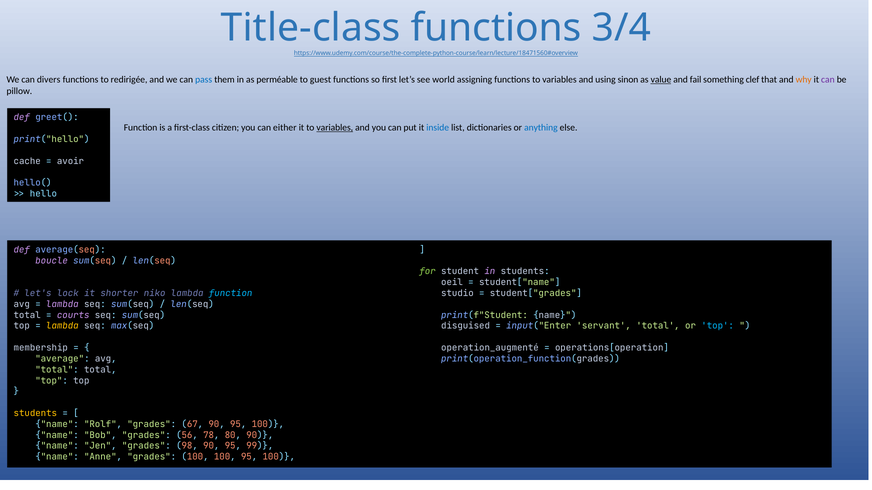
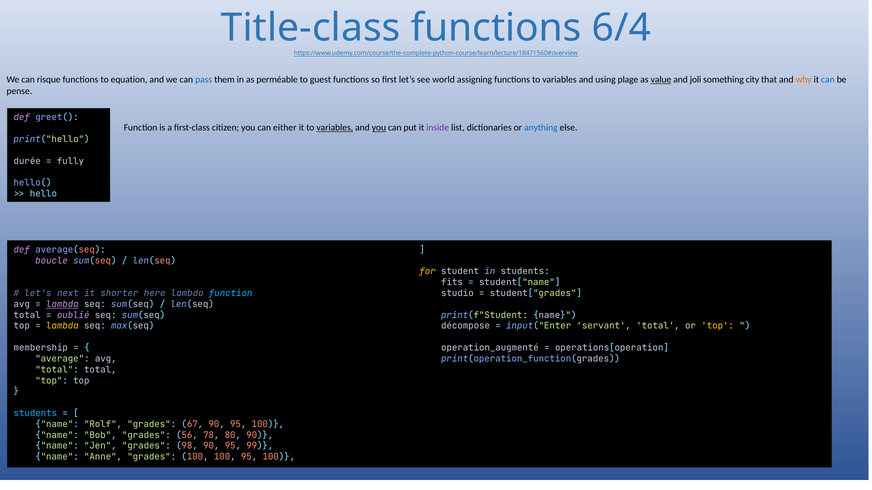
3/4: 3/4 -> 6/4 (621, 28)
divers: divers -> risque (49, 80)
redirigée: redirigée -> equation (129, 80)
sinon: sinon -> plage (628, 80)
fail: fail -> joli (696, 80)
clef: clef -> city (753, 80)
can colour: purple -> blue (828, 80)
pillow: pillow -> pense (19, 91)
you underline: none -> present (379, 128)
inside colour: blue -> purple (438, 128)
cache: cache -> durée (27, 161)
avoir: avoir -> fully (70, 161)
for colour: light green -> yellow (428, 272)
oeil: oeil -> fits (452, 283)
lock: lock -> next (68, 294)
niko: niko -> here (155, 294)
lambda underline: none -> present (62, 304)
courts: courts -> oublié (73, 315)
disguised: disguised -> décompose (466, 326)
top colour: light blue -> yellow (718, 326)
students colour: yellow -> light blue (35, 414)
